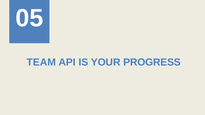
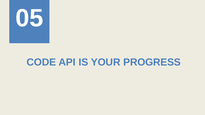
TEAM: TEAM -> CODE (41, 62)
